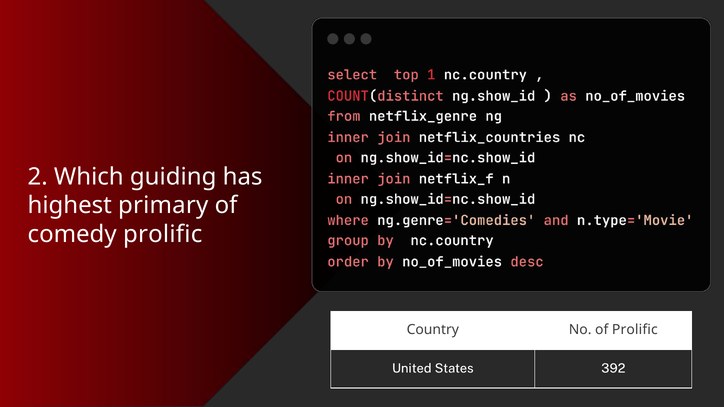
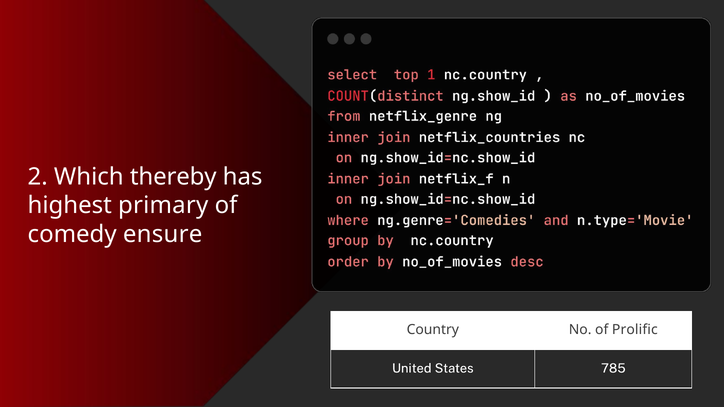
guiding: guiding -> thereby (173, 177)
comedy prolific: prolific -> ensure (163, 234)
392: 392 -> 785 (613, 369)
